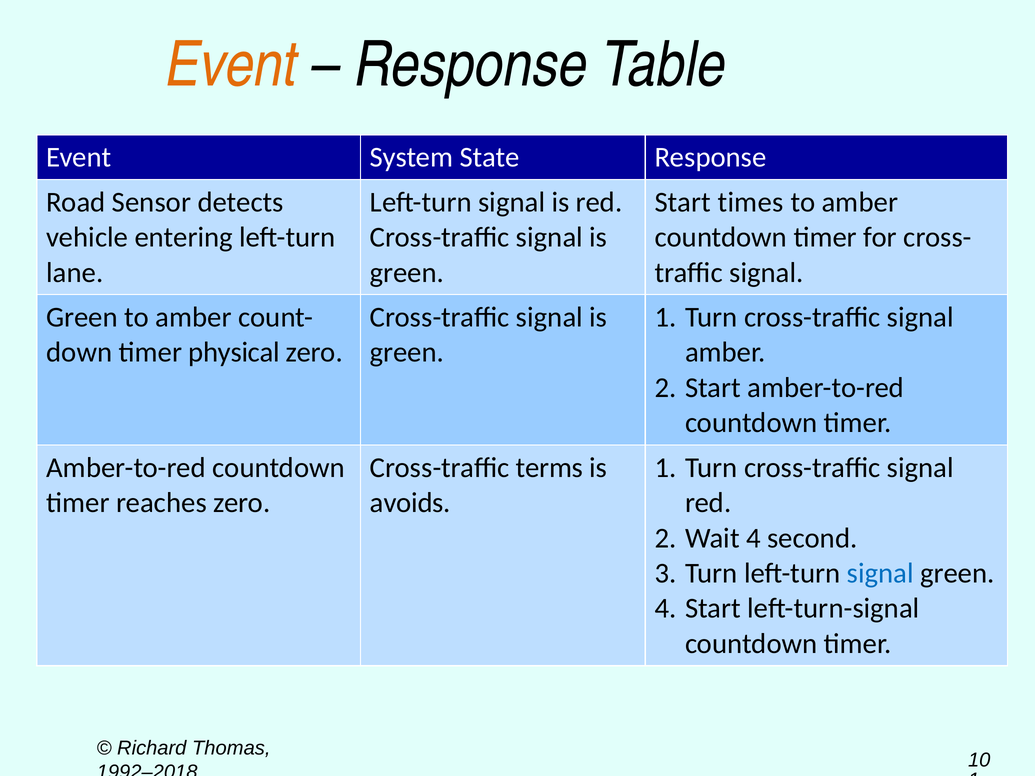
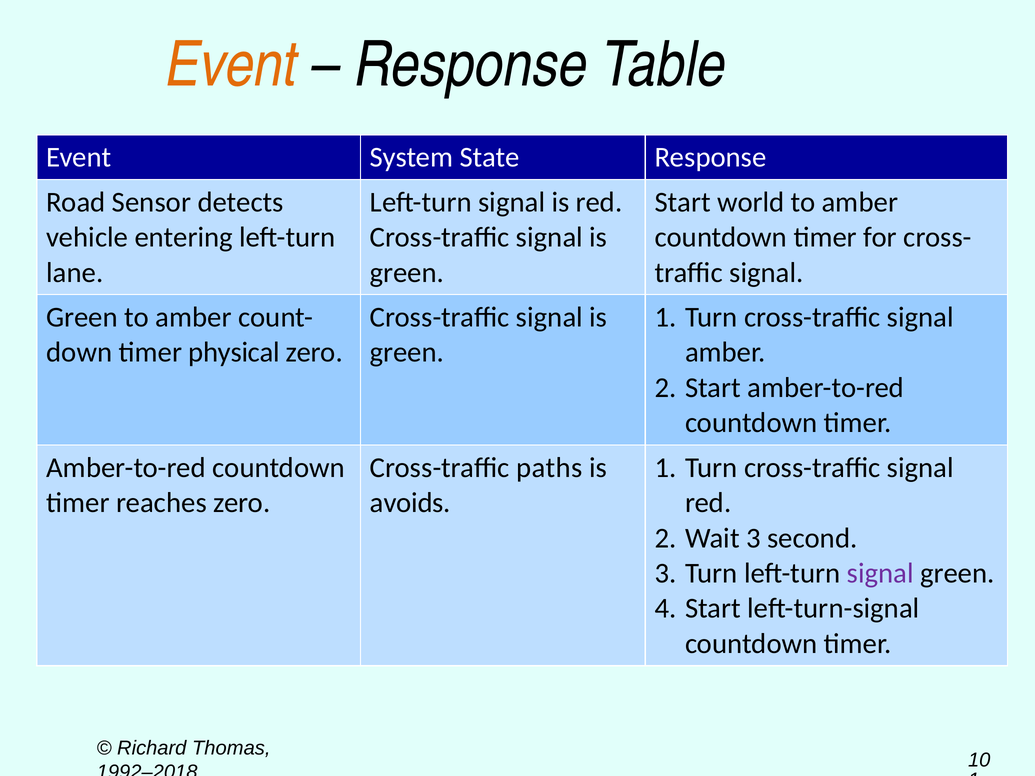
times: times -> world (751, 202)
terms: terms -> paths (549, 468)
Wait 4: 4 -> 3 (753, 538)
signal colour: blue -> purple (880, 573)
